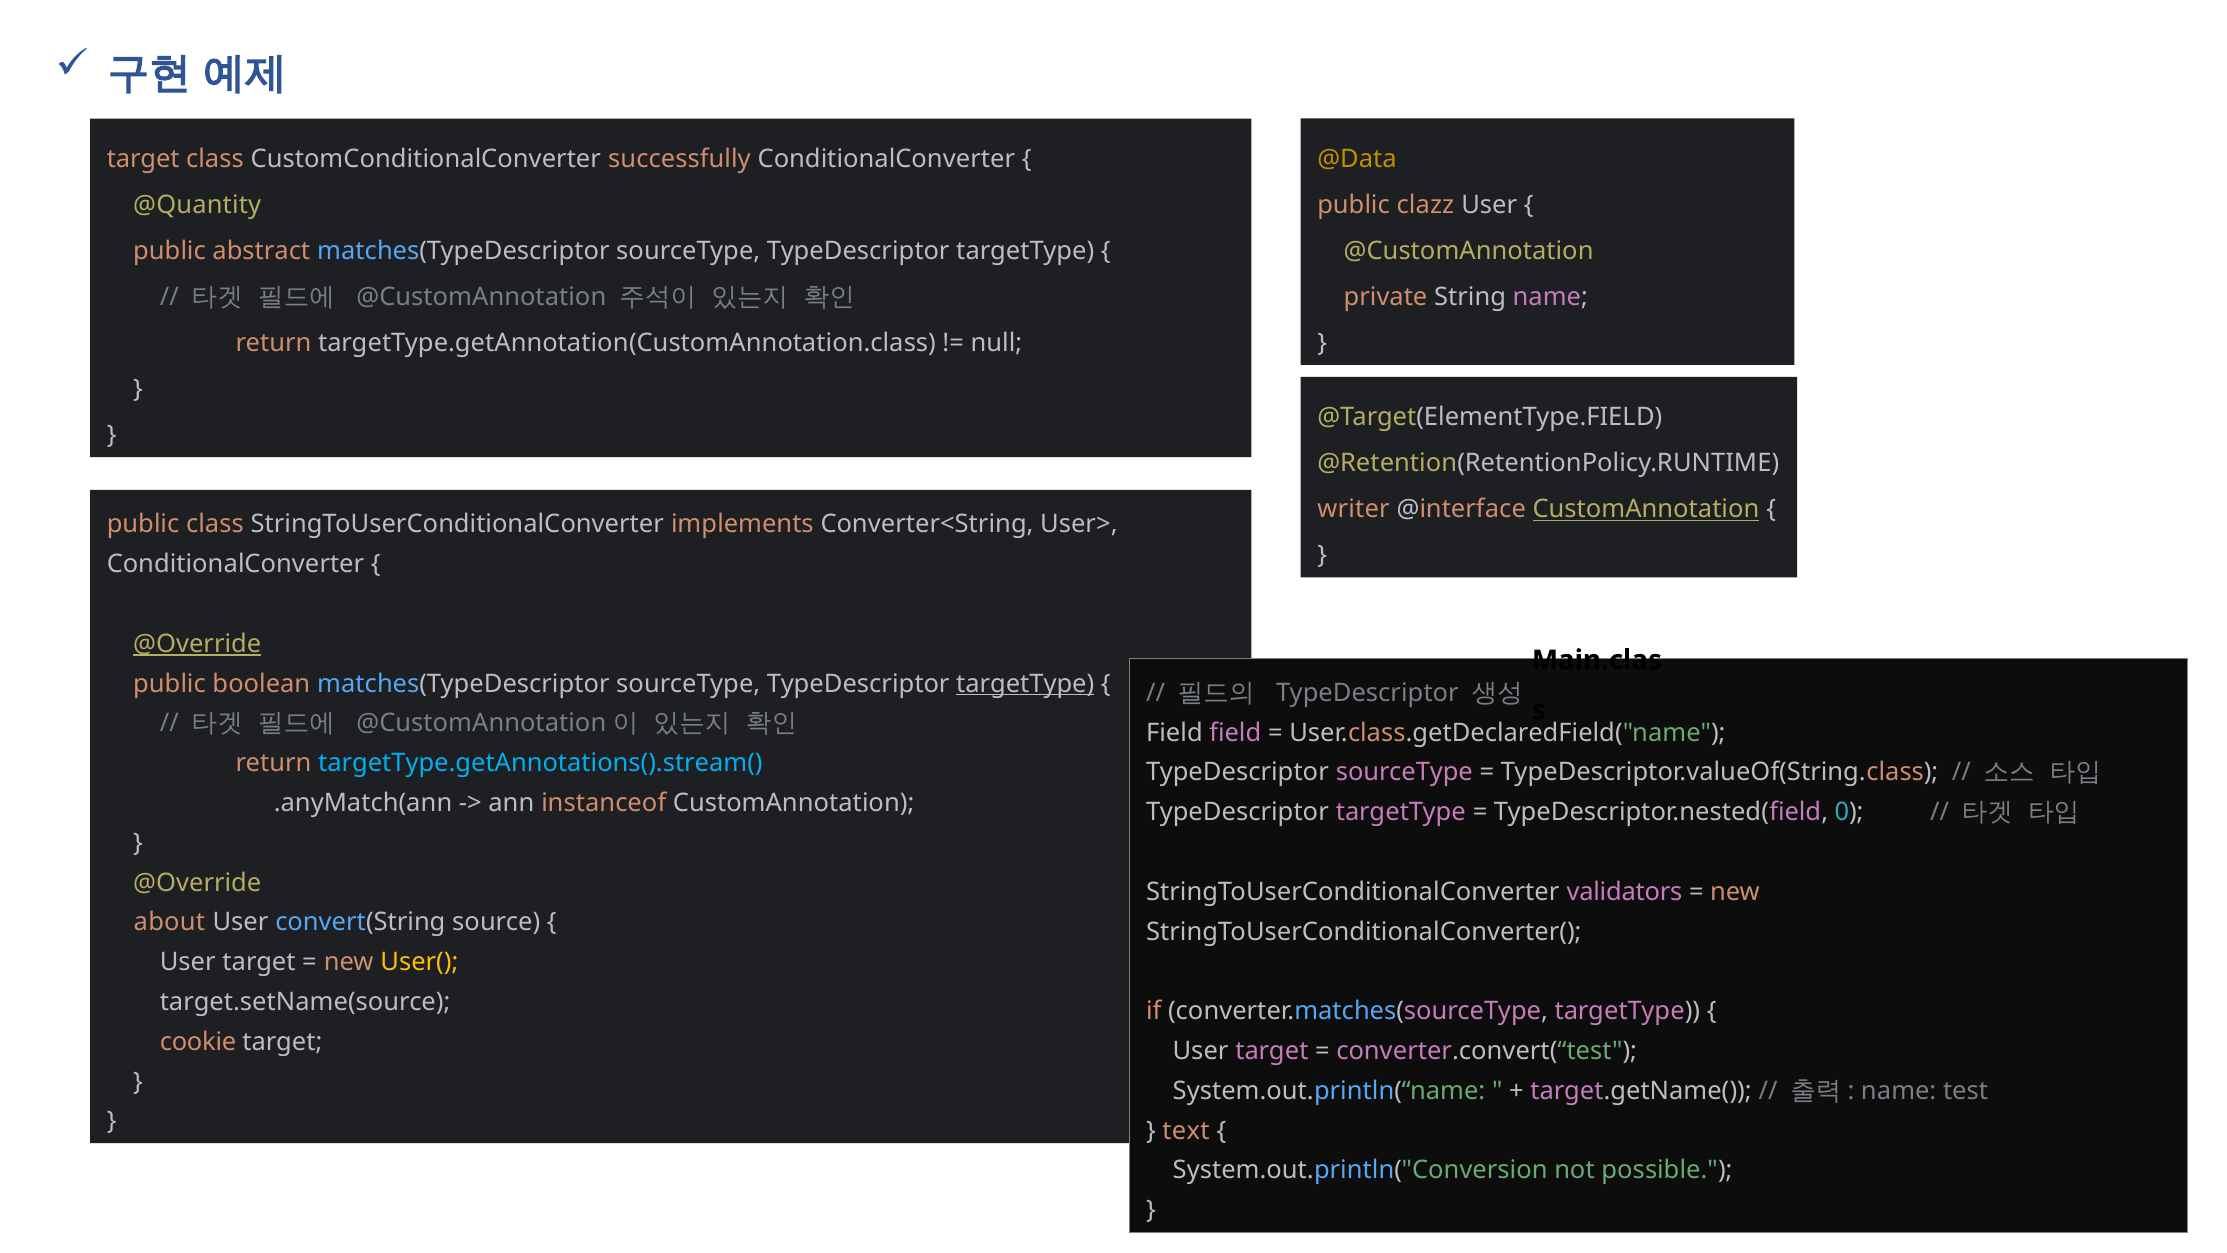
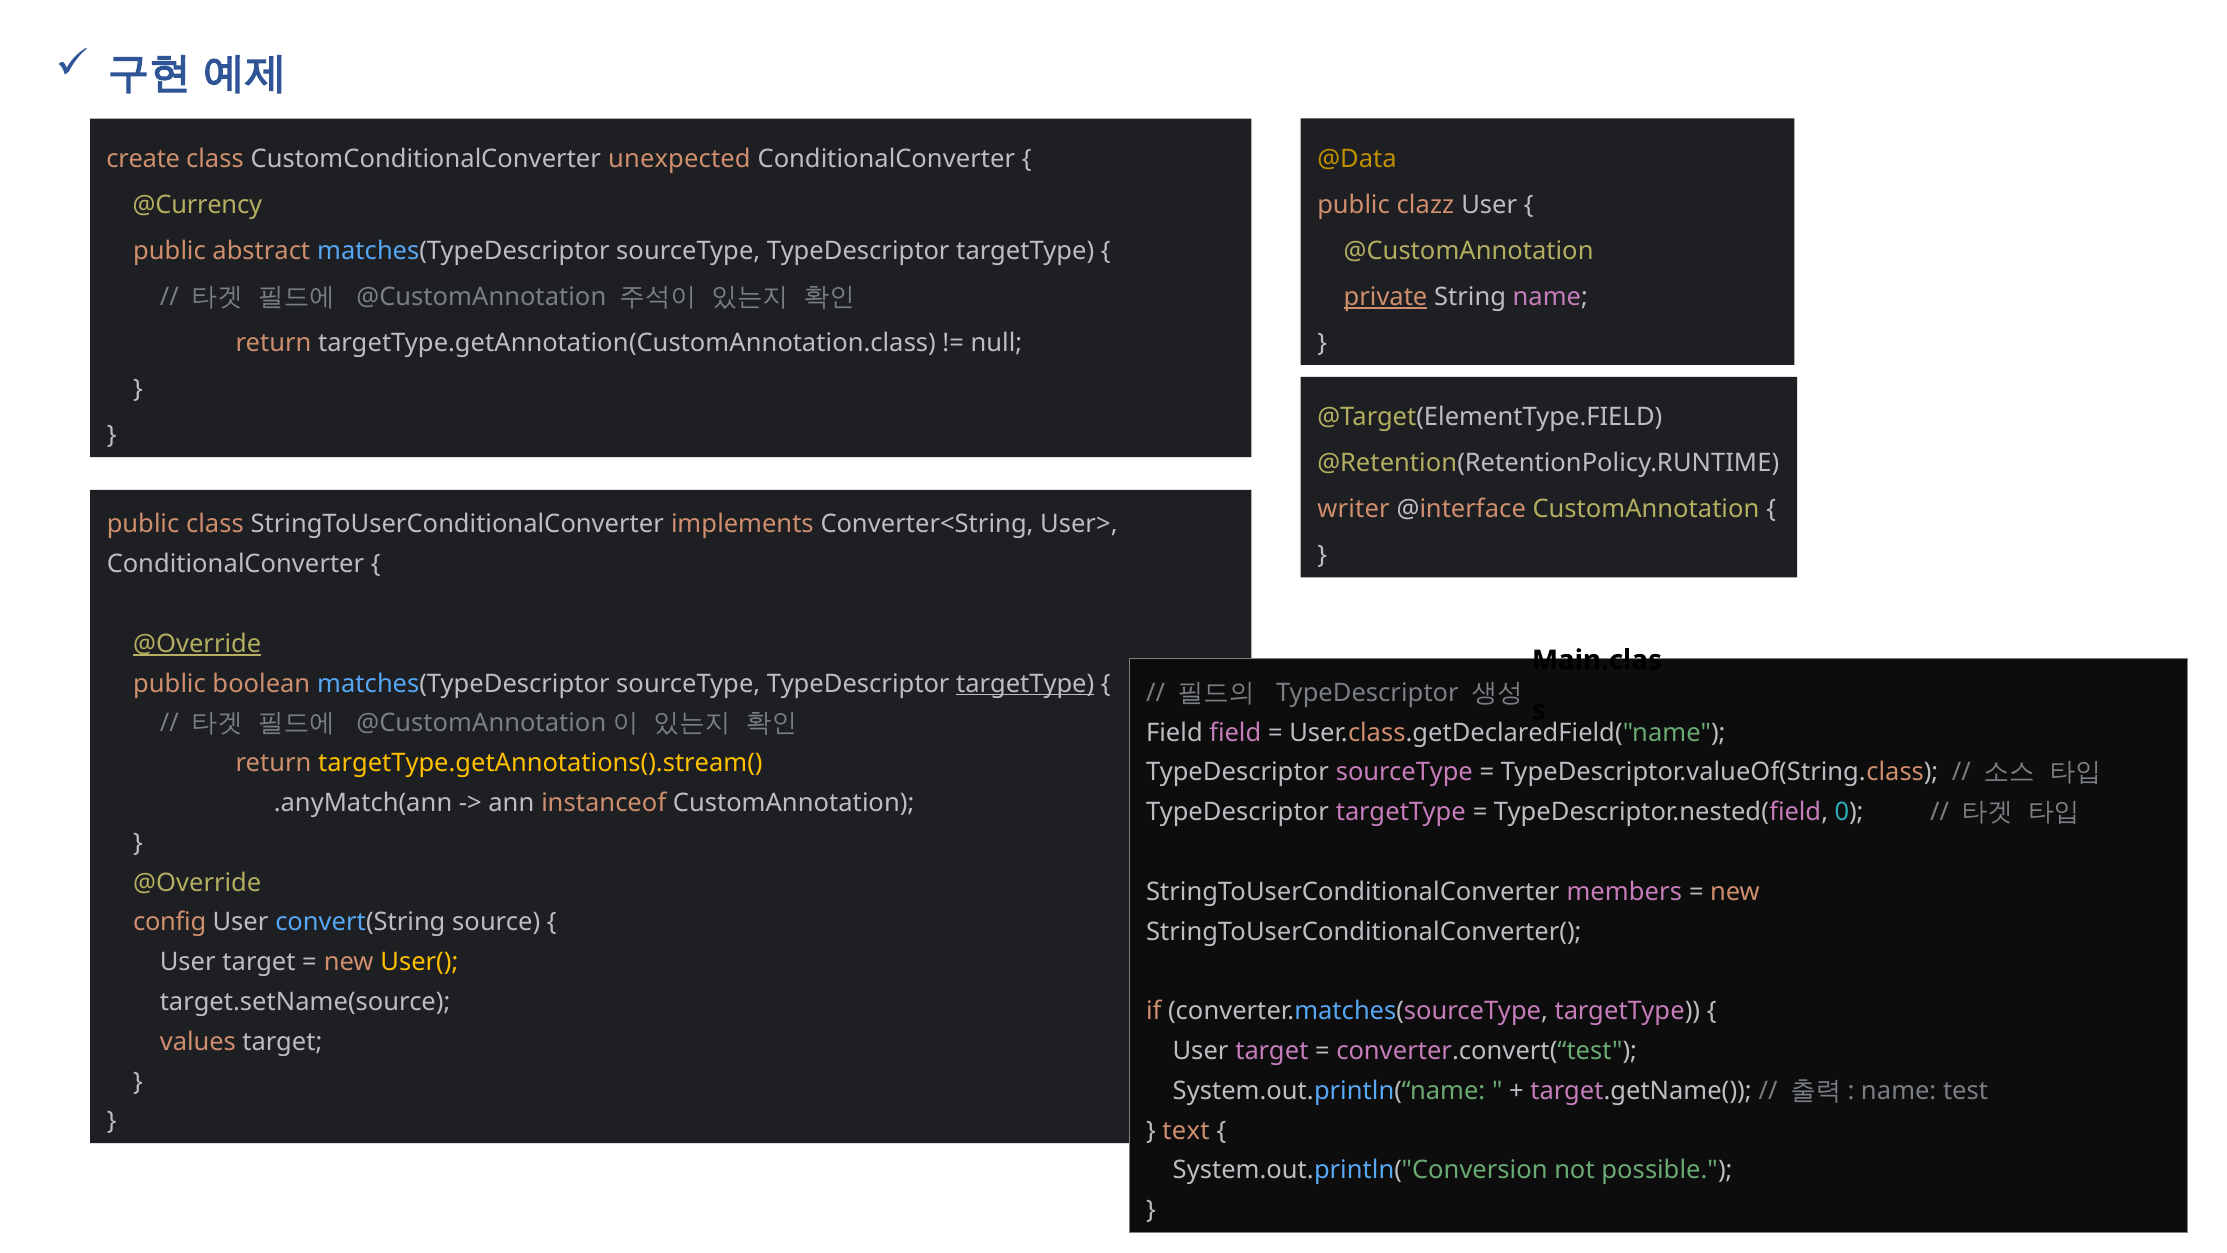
target: target -> create (143, 159)
successfully: successfully -> unexpected (679, 159)
@Quantity: @Quantity -> @Currency (197, 205)
private underline: none -> present (1386, 297)
CustomAnnotation underline: present -> none (1646, 509)
targetType.getAnnotations().stream( colour: light blue -> yellow (540, 763)
validators: validators -> members (1624, 892)
about: about -> config (170, 922)
cookie: cookie -> values (198, 1042)
